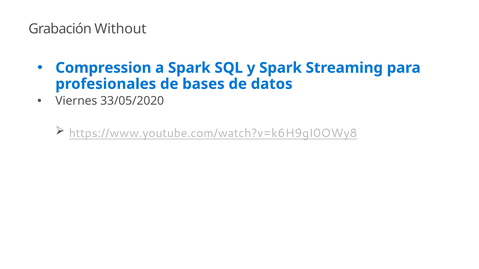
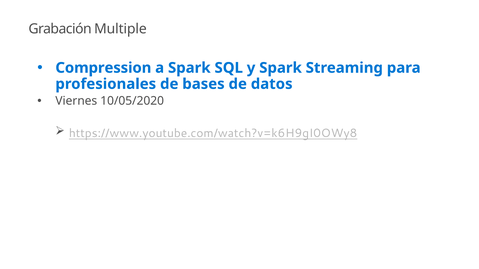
Without: Without -> Multiple (120, 29)
33/05/2020: 33/05/2020 -> 10/05/2020 (132, 101)
